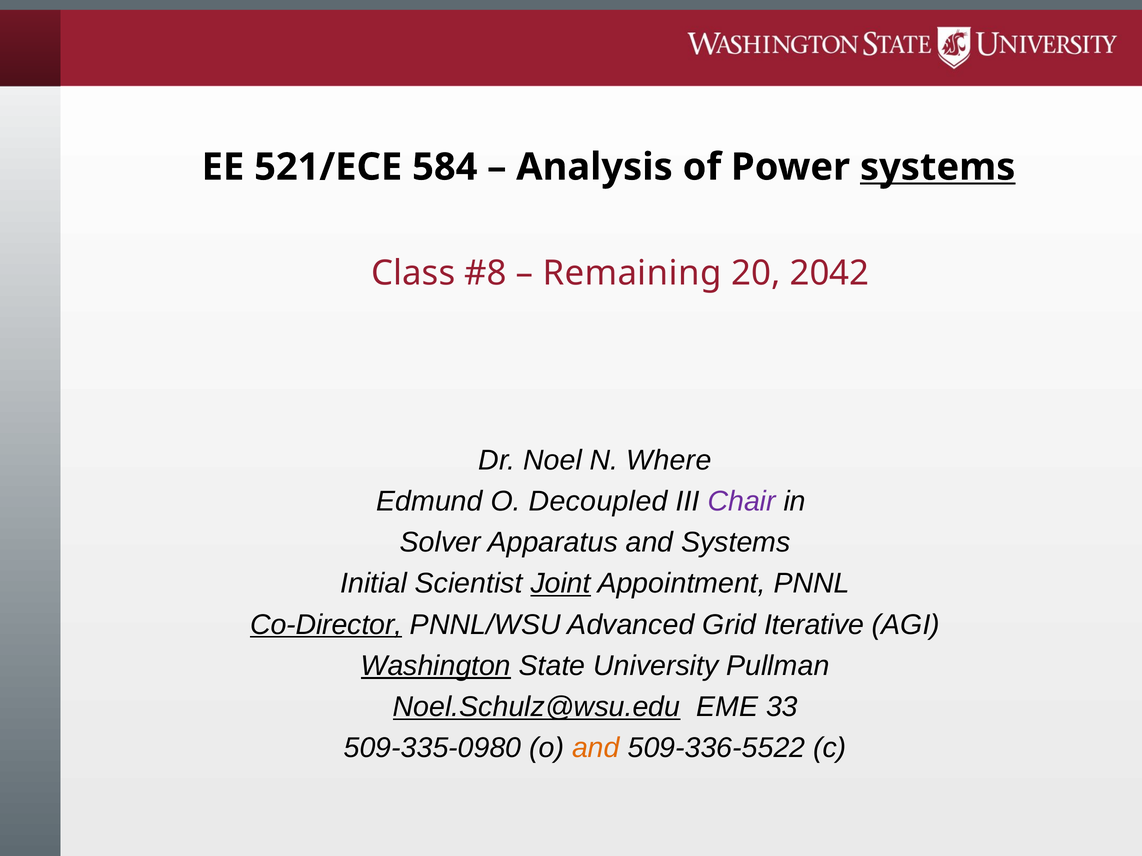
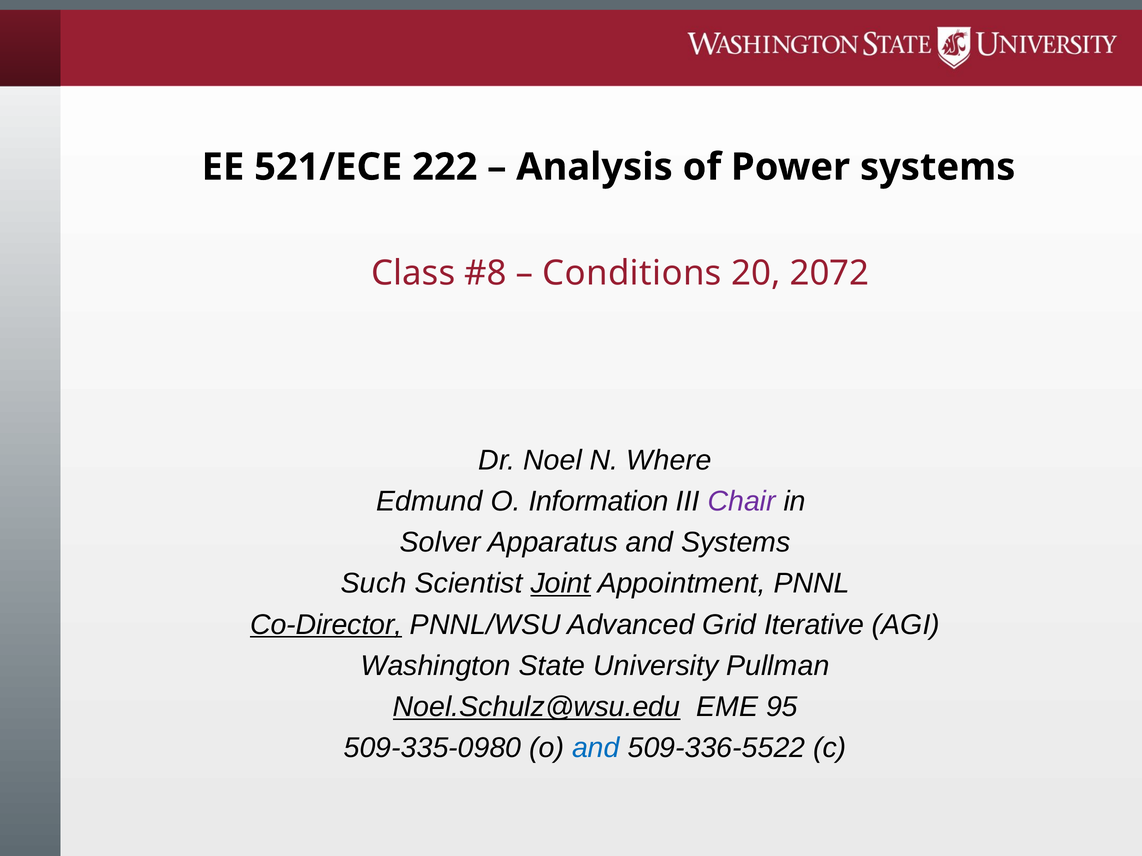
584: 584 -> 222 (445, 167)
systems underline: present -> none (938, 167)
Remaining: Remaining -> Conditions (632, 274)
2042: 2042 -> 2072 (829, 274)
Decoupled: Decoupled -> Information (599, 502)
Initial: Initial -> Such (374, 584)
Washington underline: present -> none (436, 666)
33: 33 -> 95 (782, 707)
and colour: orange -> blue (596, 748)
